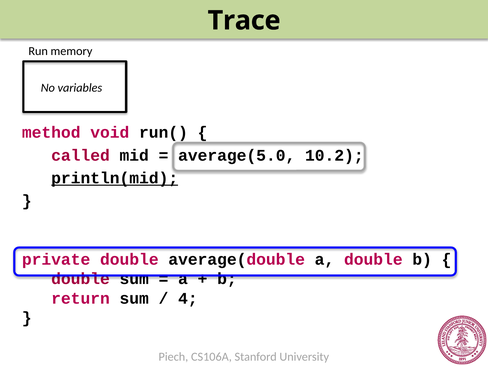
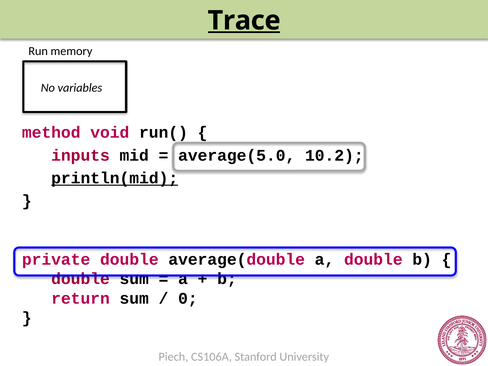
Trace underline: none -> present (244, 21)
called: called -> inputs (81, 155)
4: 4 -> 0 (188, 298)
